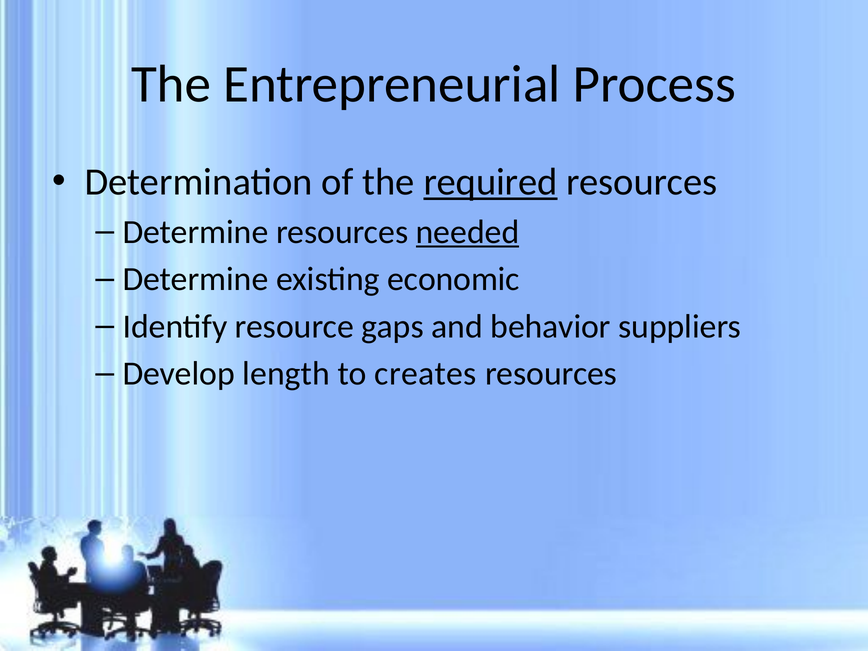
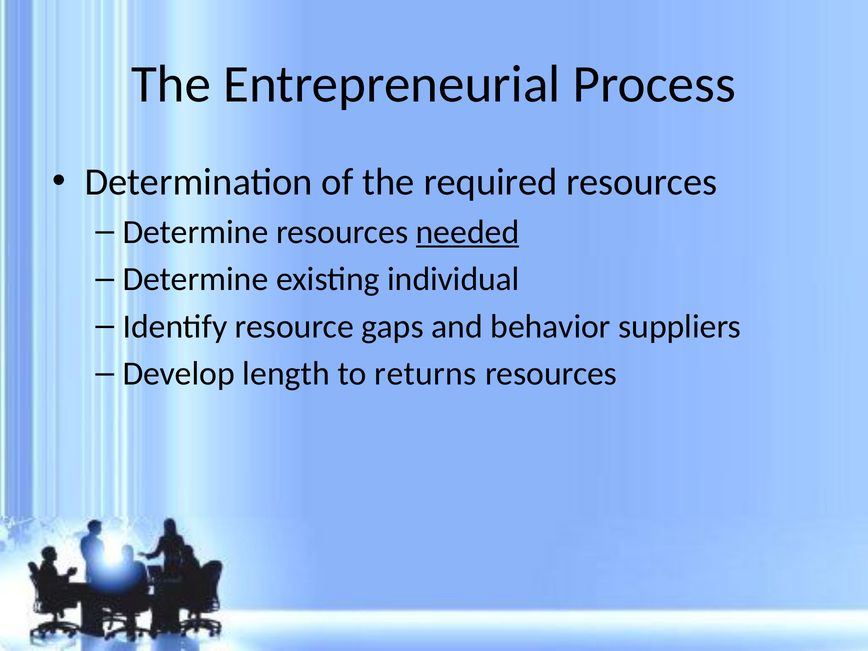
required underline: present -> none (490, 182)
economic: economic -> individual (453, 279)
creates: creates -> returns (426, 374)
